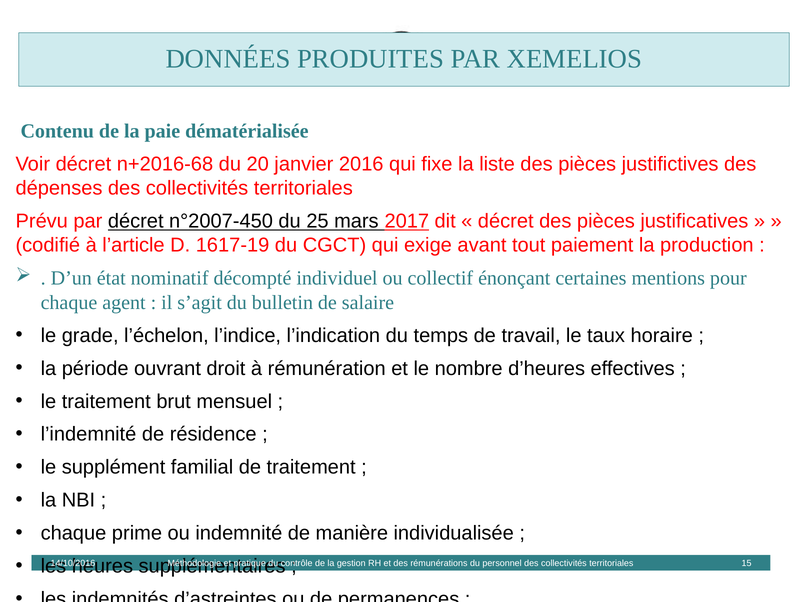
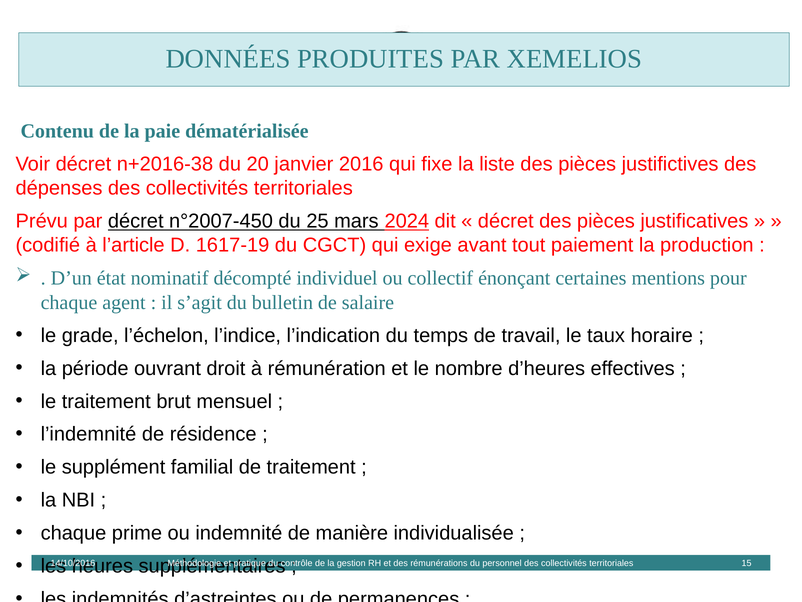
n+2016-68: n+2016-68 -> n+2016-38 (165, 164)
2017: 2017 -> 2024 (407, 221)
